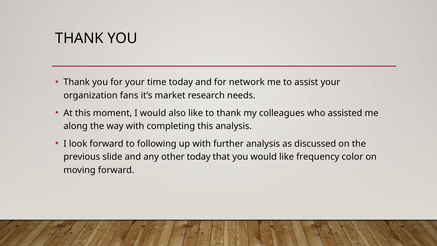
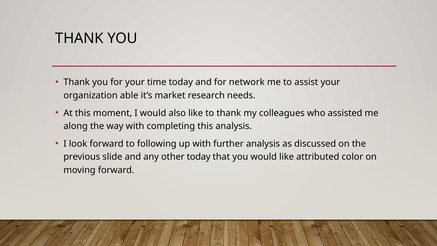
fans: fans -> able (129, 95)
frequency: frequency -> attributed (318, 157)
